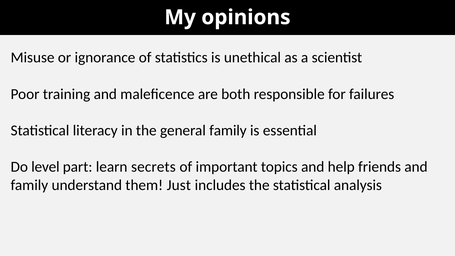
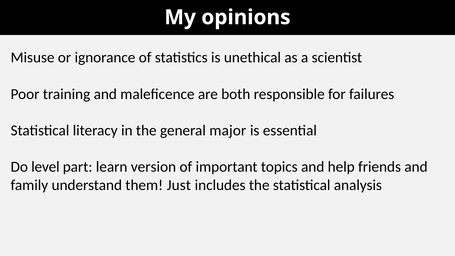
general family: family -> major (228, 130)
secrets: secrets -> version (153, 167)
